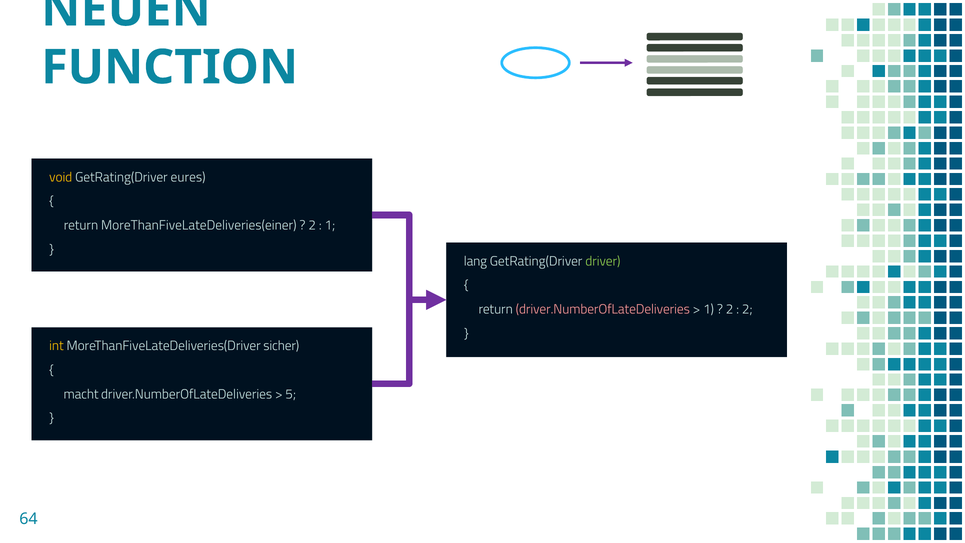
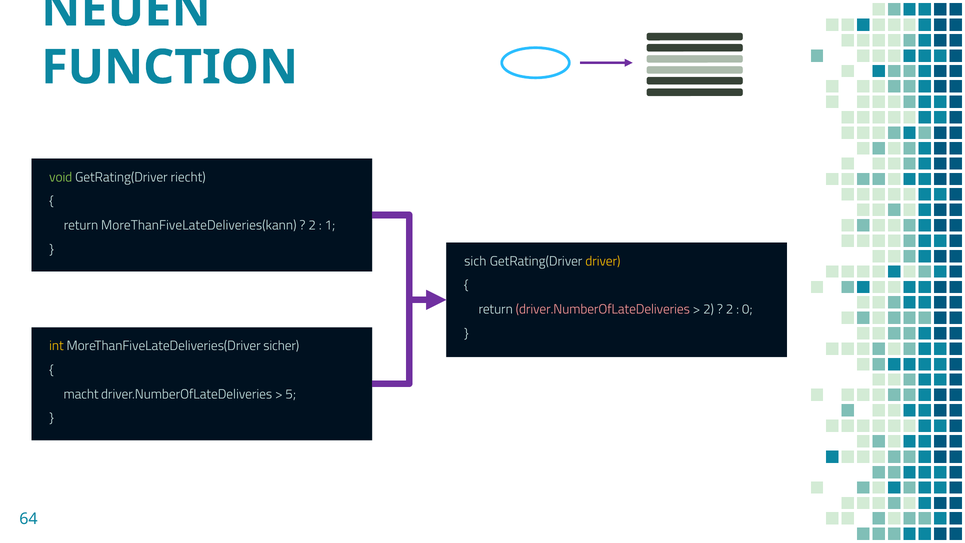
void colour: yellow -> light green (61, 177)
eures: eures -> riecht (188, 177)
MoreThanFiveLateDeliveries(einer: MoreThanFiveLateDeliveries(einer -> MoreThanFiveLateDeliveries(kann (199, 225)
lang: lang -> sich (475, 261)
driver colour: light green -> yellow (603, 261)
1: 1 -> 2 (709, 309)
2: 2 -> 0 (747, 309)
